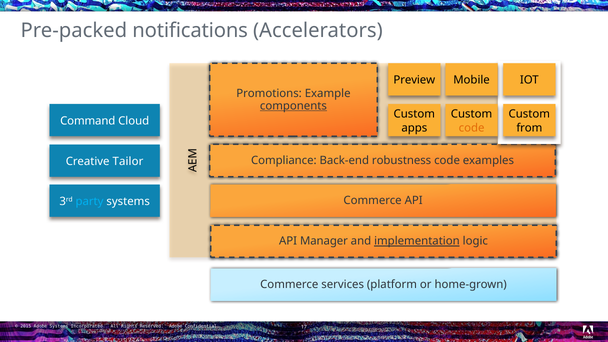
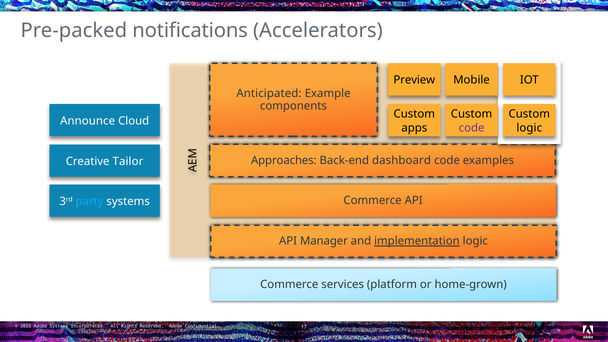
Promotions: Promotions -> Anticipated (269, 94)
components underline: present -> none (293, 106)
Command: Command -> Announce (88, 121)
code colour: orange -> purple (472, 128)
from: from -> logic (529, 128)
Compliance: Compliance -> Approaches (284, 160)
robustness: robustness -> dashboard (402, 160)
